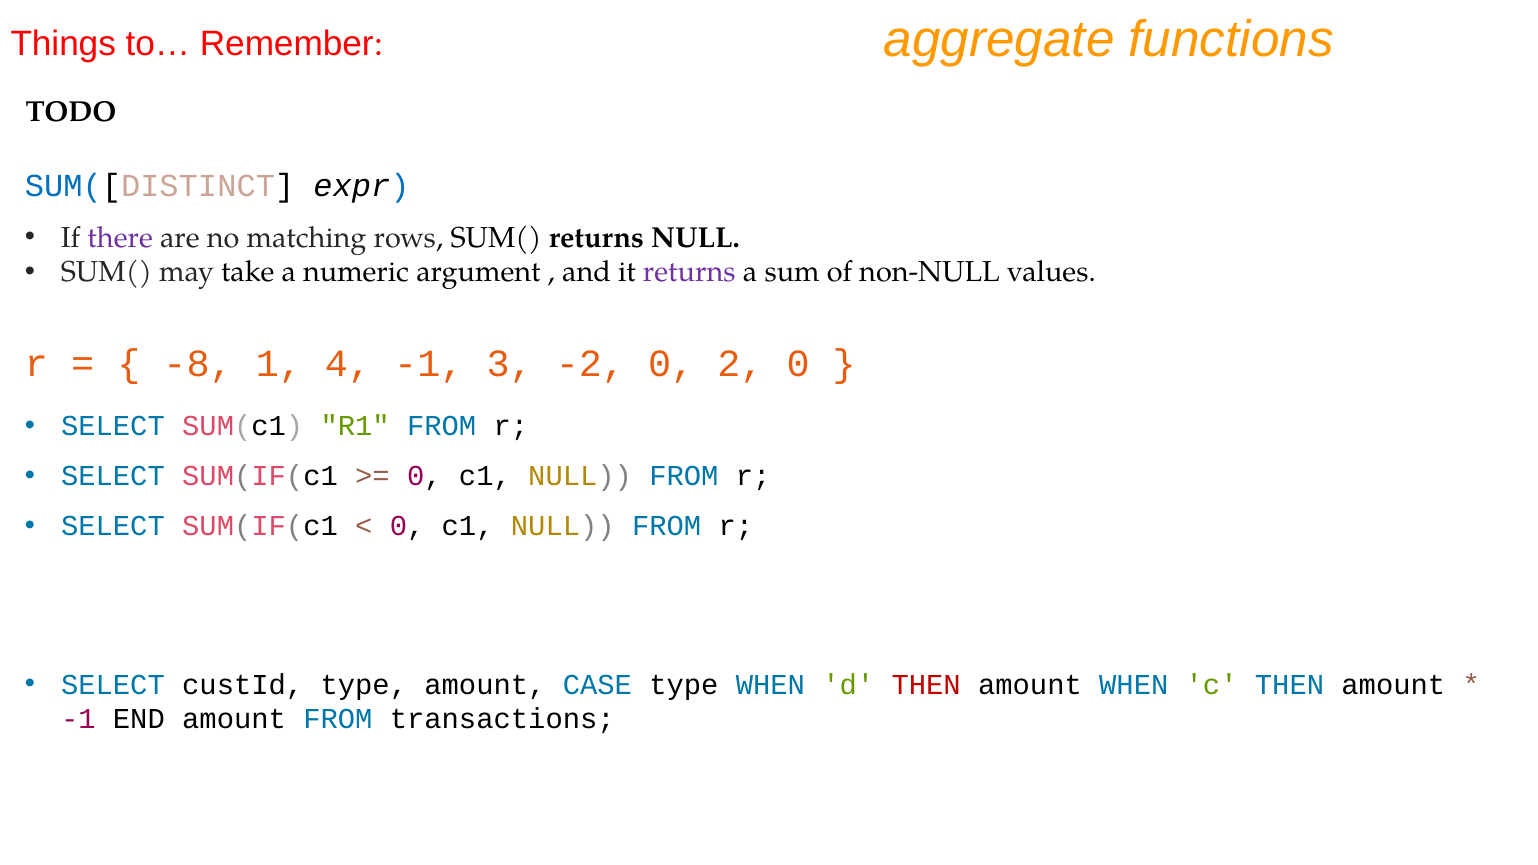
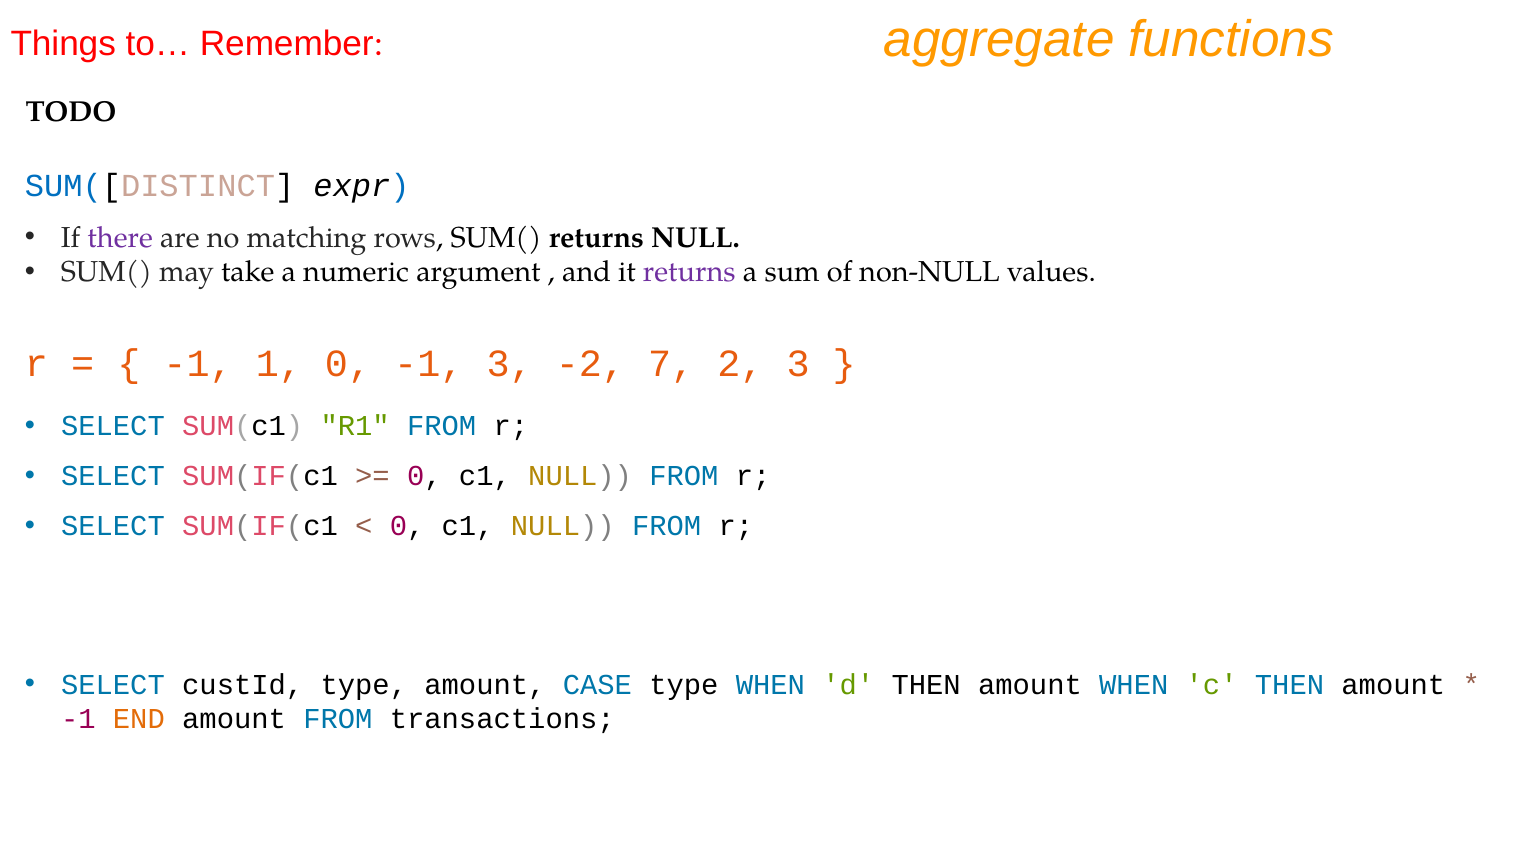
-8: -8 -> -1 (198, 364)
1 4: 4 -> 0 (348, 364)
-2 0: 0 -> 7 (671, 364)
2 0: 0 -> 3 (798, 364)
THEN colour: red -> black (926, 685)
END colour: black -> orange (139, 719)
